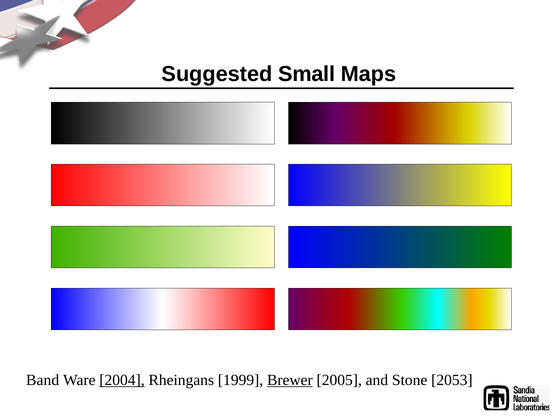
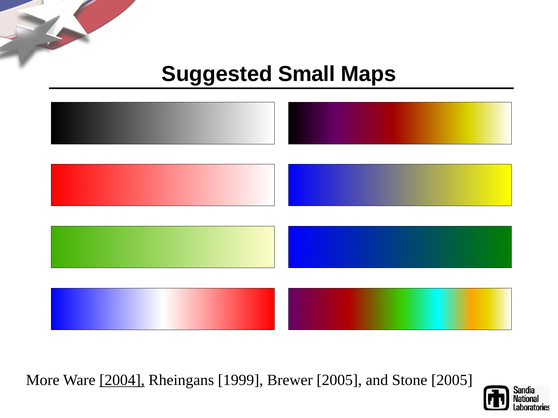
Band: Band -> More (43, 380)
Brewer underline: present -> none (290, 380)
Stone 2053: 2053 -> 2005 (452, 380)
